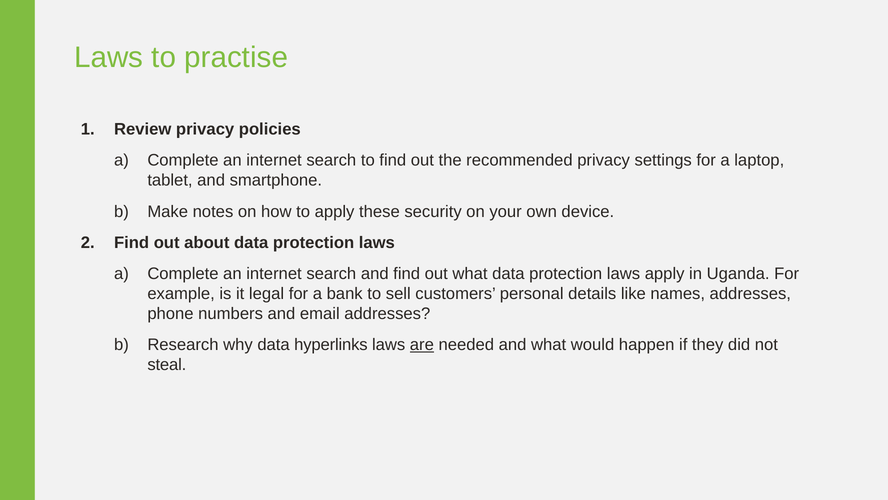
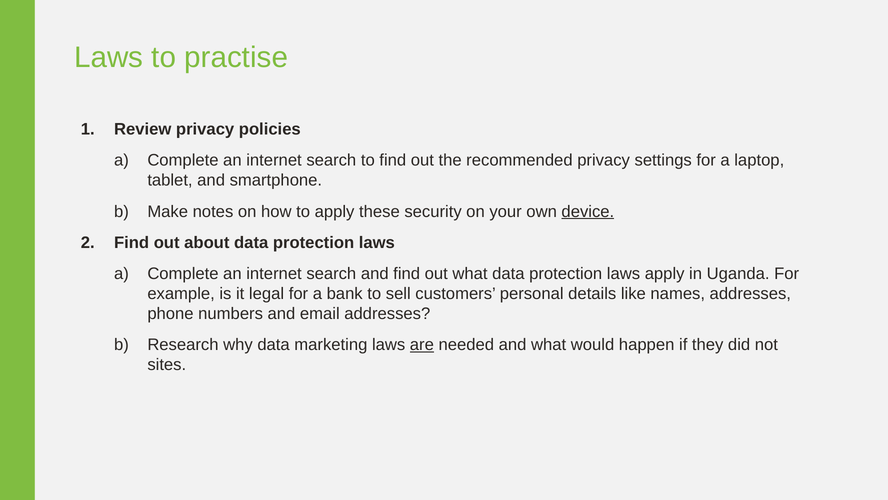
device underline: none -> present (588, 211)
hyperlinks: hyperlinks -> marketing (331, 344)
steal: steal -> sites (167, 364)
